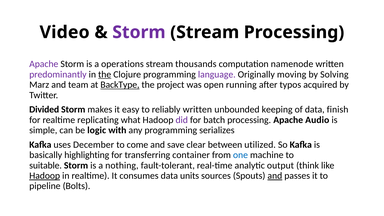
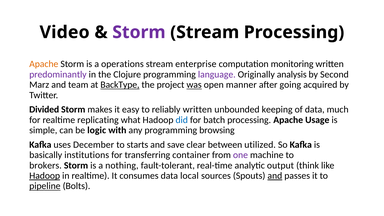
Apache colour: purple -> orange (44, 64)
thousands: thousands -> enterprise (196, 64)
namenode: namenode -> monitoring (292, 64)
the underline: present -> none (105, 74)
moving: moving -> analysis (292, 74)
Solving: Solving -> Second (334, 74)
was underline: none -> present (194, 85)
running: running -> manner (241, 85)
typos: typos -> going (290, 85)
finish: finish -> much (338, 110)
did colour: purple -> blue (182, 120)
Audio: Audio -> Usage (317, 120)
serializes: serializes -> browsing (217, 130)
come: come -> starts (137, 145)
highlighting: highlighting -> institutions (87, 155)
one colour: blue -> purple (240, 155)
suitable: suitable -> brokers (45, 165)
units: units -> local (189, 176)
pipeline underline: none -> present (45, 186)
